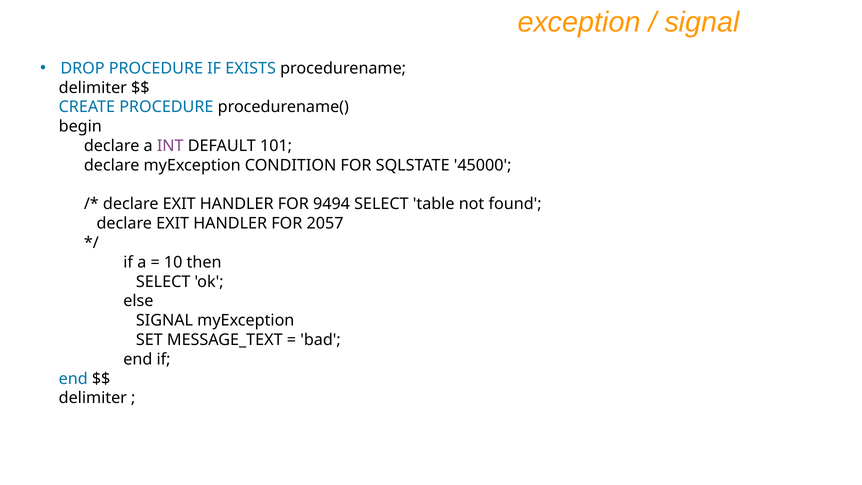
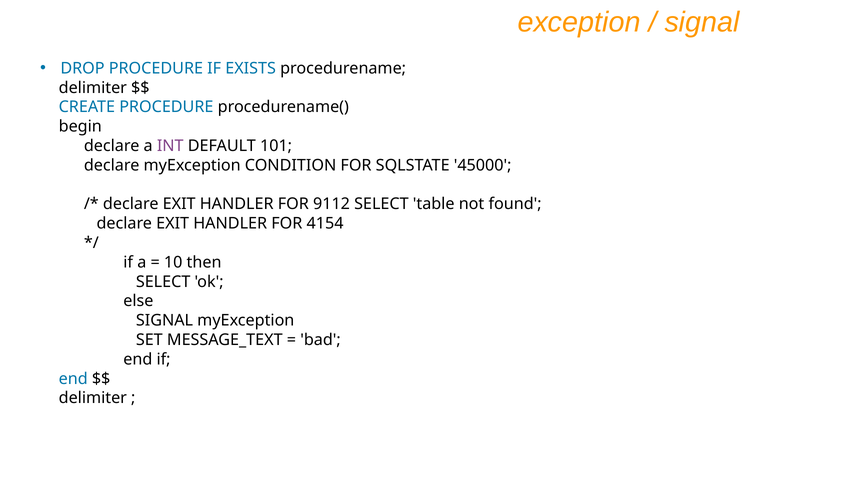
9494: 9494 -> 9112 (332, 204)
2057: 2057 -> 4154 (325, 223)
